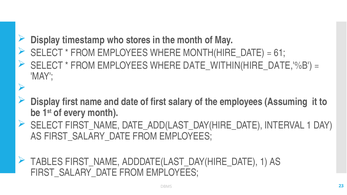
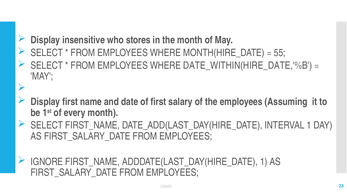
timestamp: timestamp -> insensitive (84, 40)
61: 61 -> 55 (280, 53)
TABLES: TABLES -> IGNORE (47, 162)
